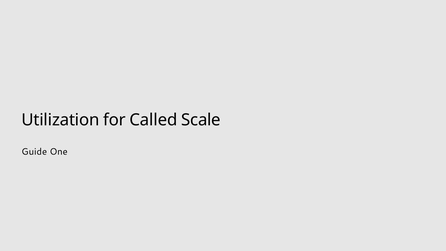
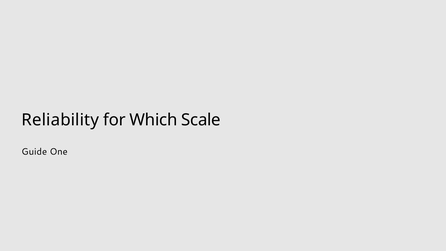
Utilization: Utilization -> Reliability (60, 120)
Called: Called -> Which (153, 120)
